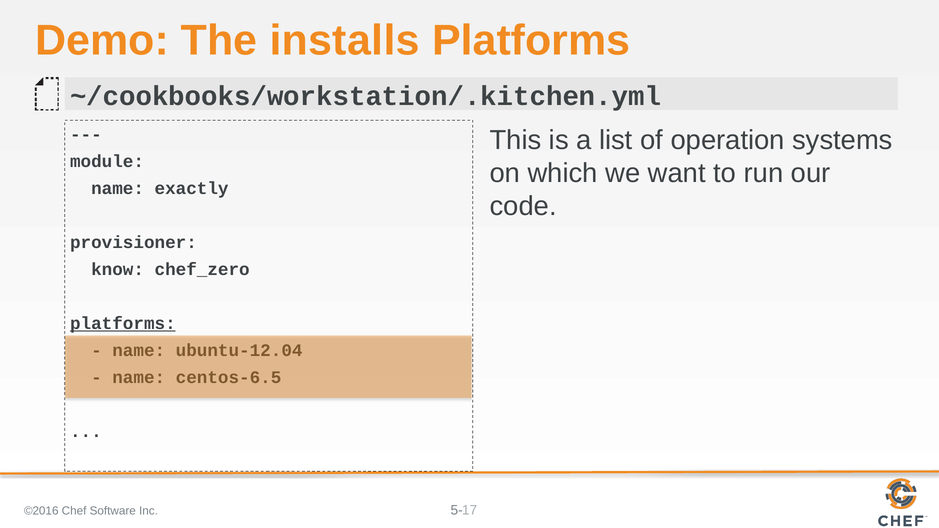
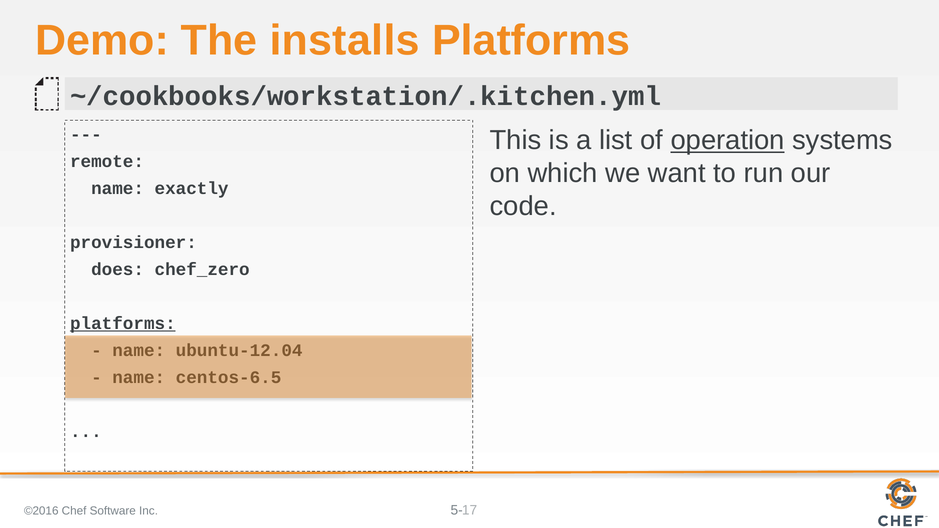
operation underline: none -> present (728, 140)
module: module -> remote (107, 162)
know: know -> does (118, 270)
